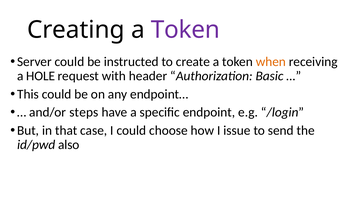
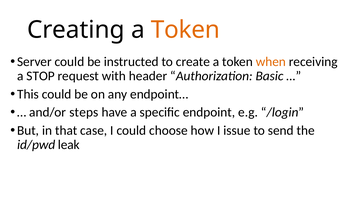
Token colour: purple -> orange (185, 30)
HOLE: HOLE -> STOP (41, 76)
also: also -> leak (69, 145)
